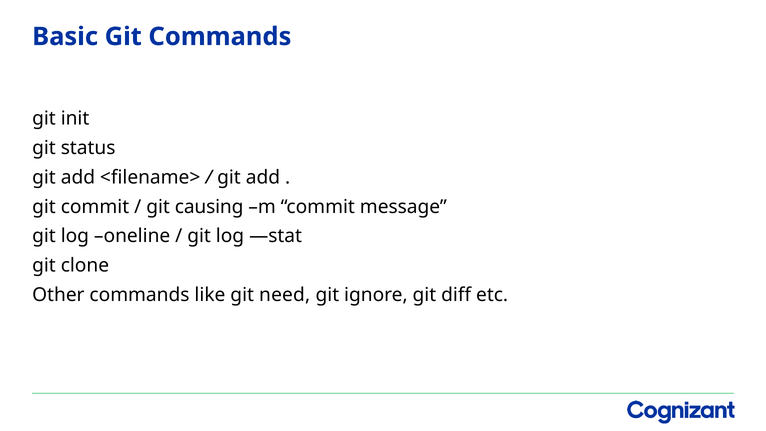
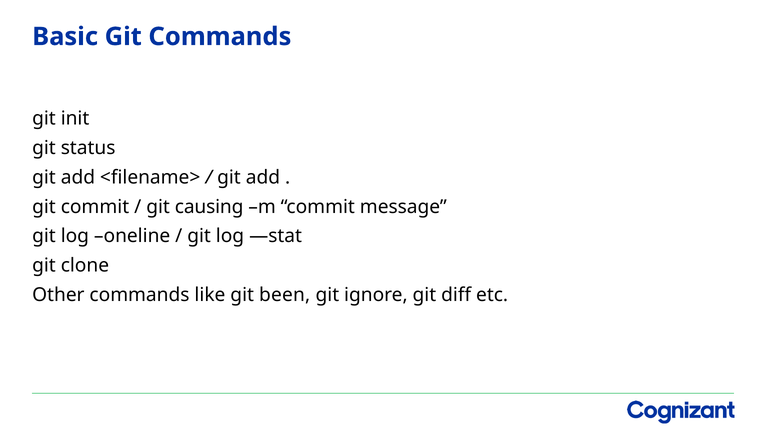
need: need -> been (285, 295)
